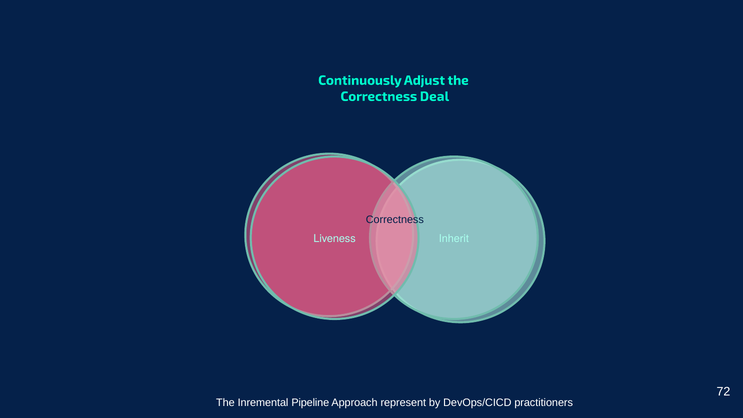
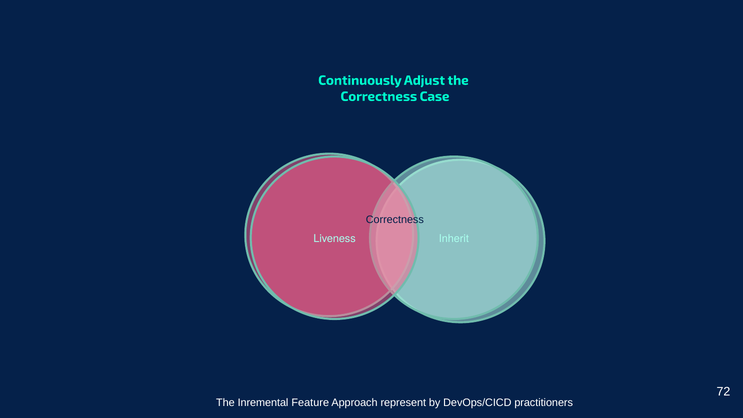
Deal: Deal -> Case (435, 96)
Pipeline: Pipeline -> Feature (310, 403)
